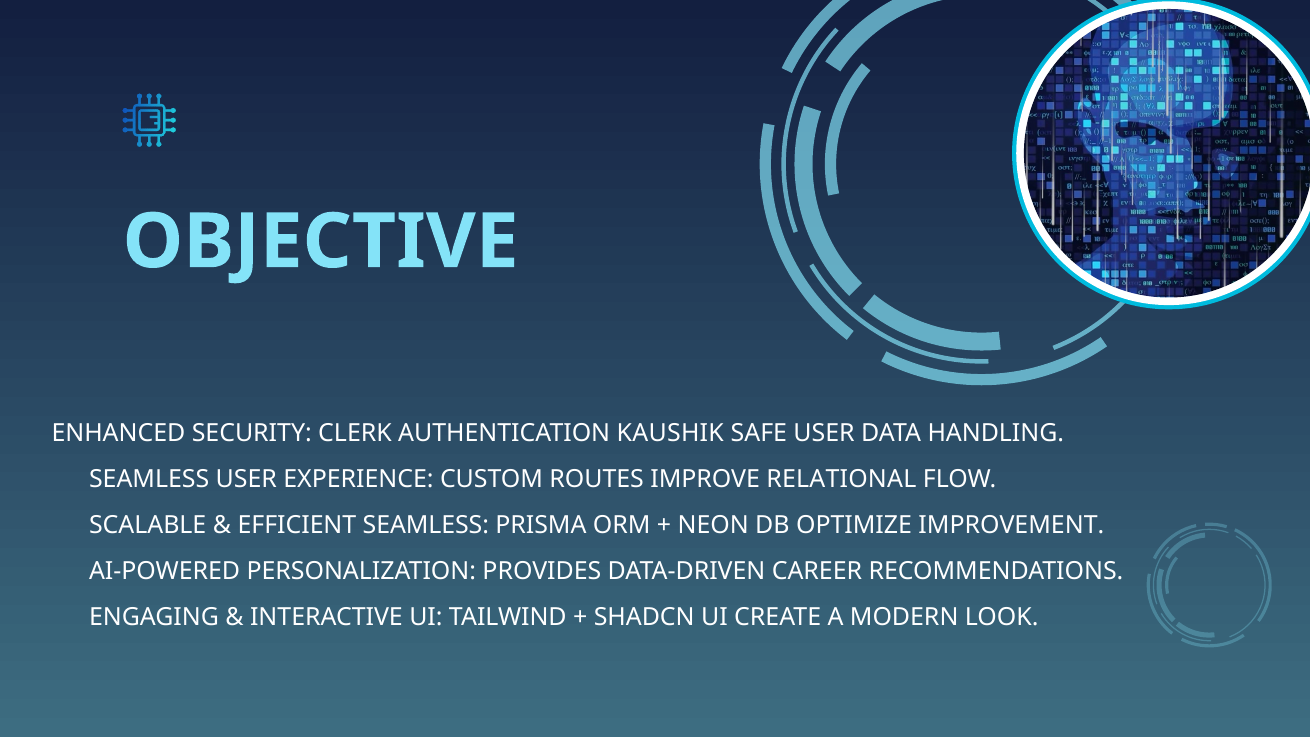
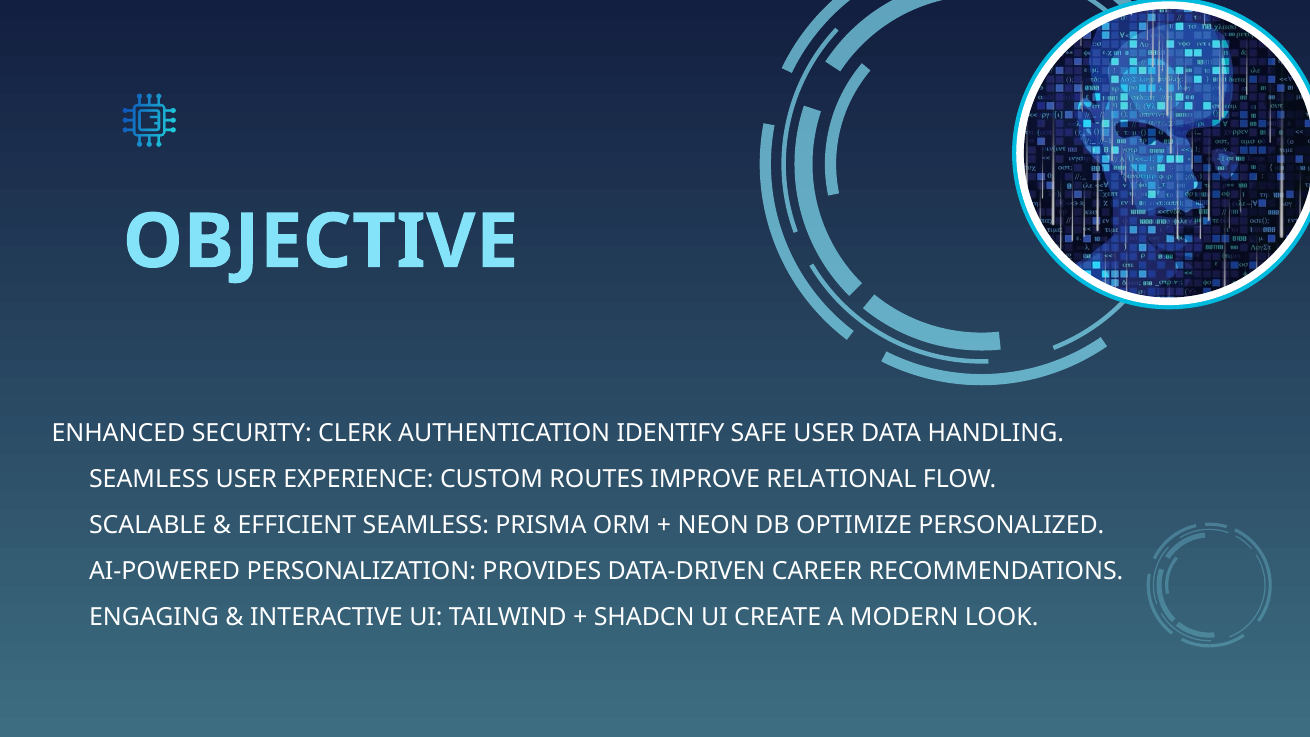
KAUSHIK: KAUSHIK -> IDENTIFY (670, 433)
IMPROVEMENT: IMPROVEMENT -> PERSONALIZED (1011, 525)
